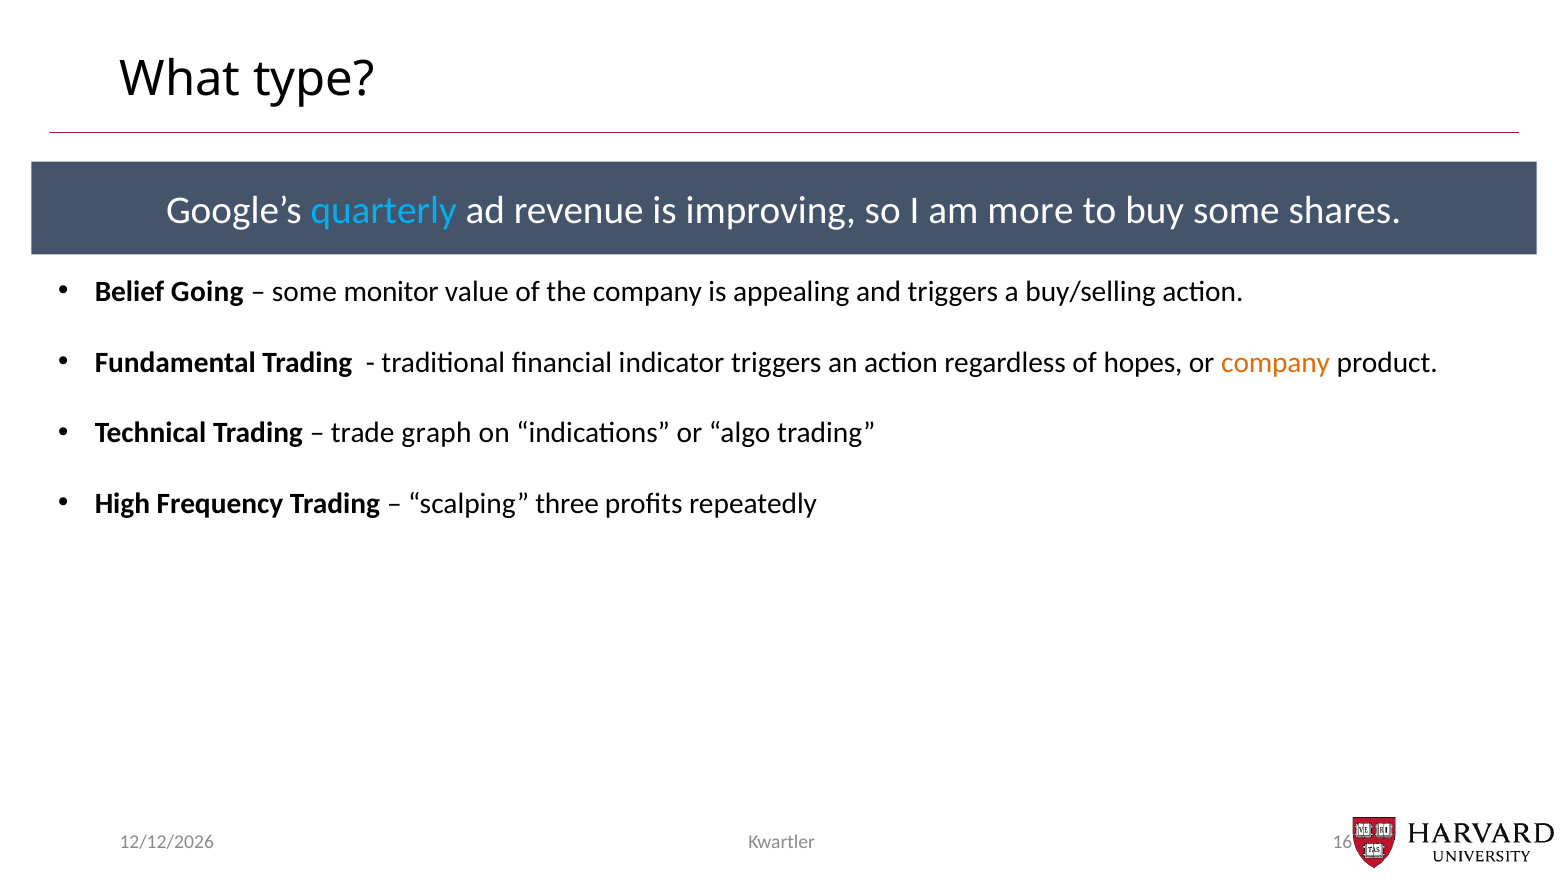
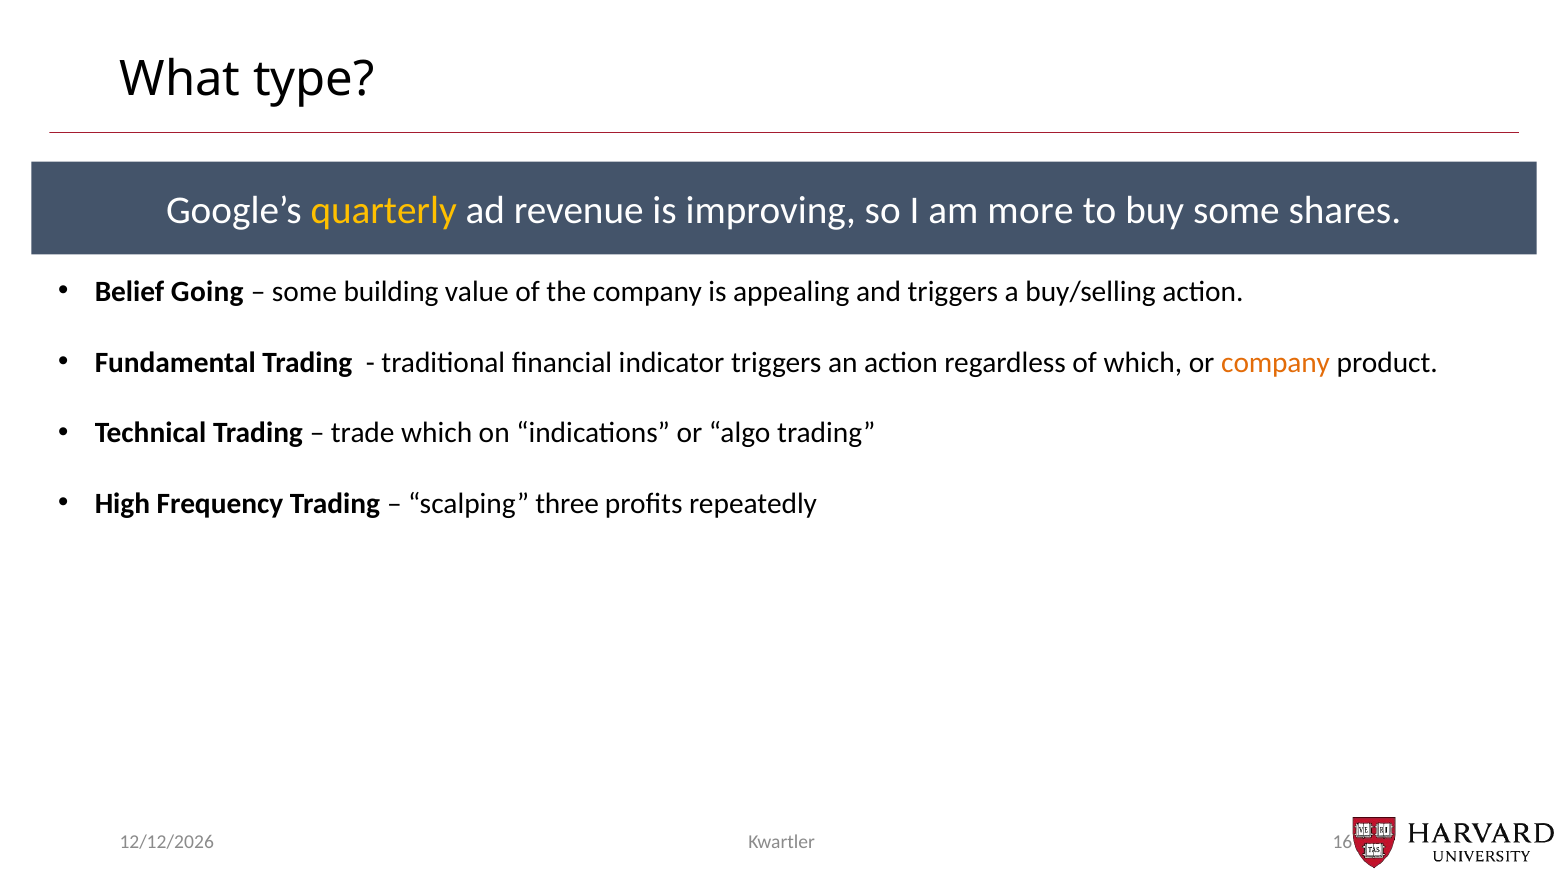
quarterly colour: light blue -> yellow (384, 211)
monitor: monitor -> building (391, 292)
of hopes: hopes -> which (1143, 362)
trade graph: graph -> which (437, 433)
